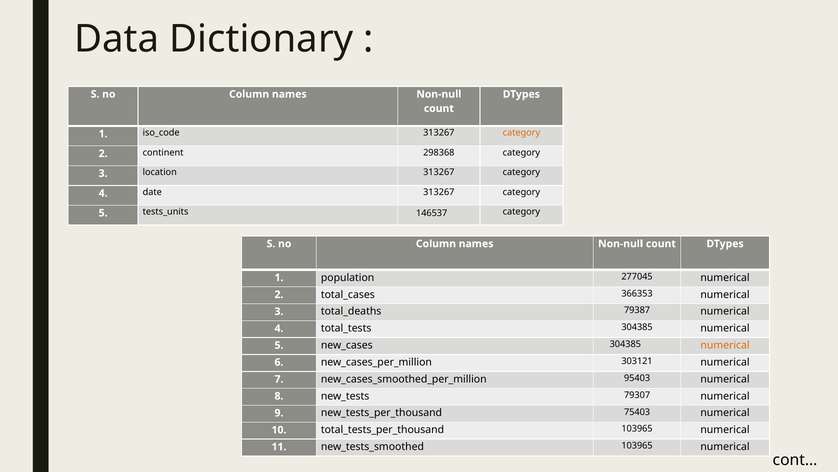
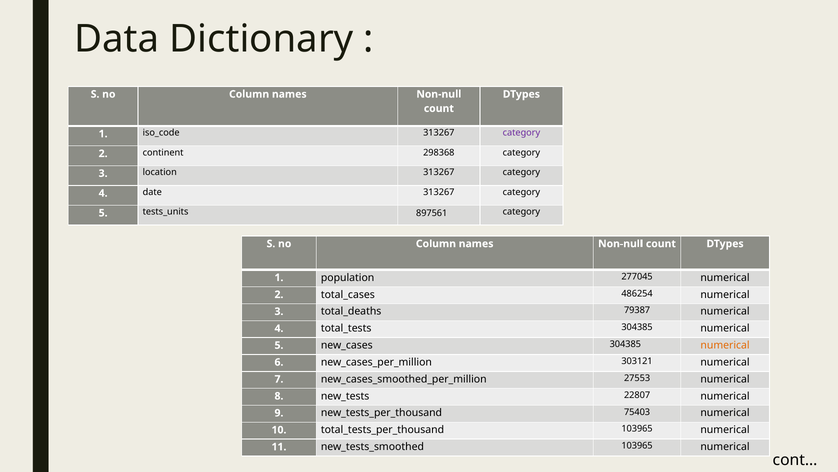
category colour: orange -> purple (521, 133)
146537: 146537 -> 897561 (432, 213)
366353: 366353 -> 486254 (637, 293)
95403: 95403 -> 27553 (637, 378)
79307: 79307 -> 22807 (637, 395)
